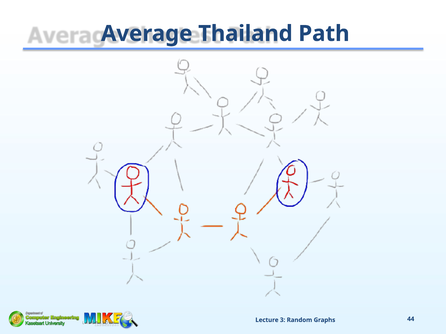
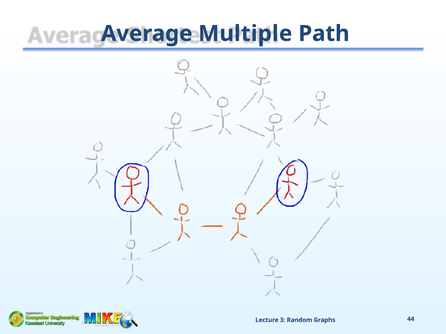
Thailand: Thailand -> Multiple (245, 34)
